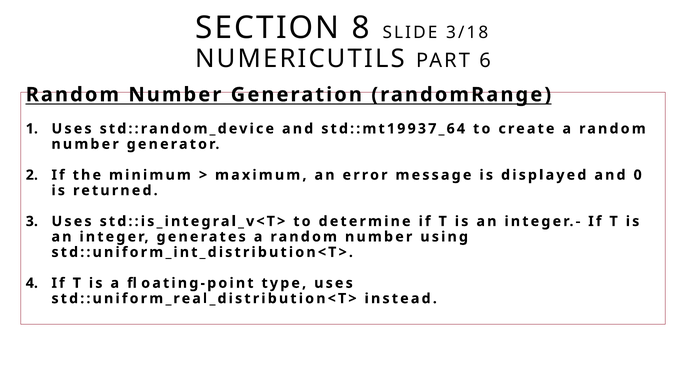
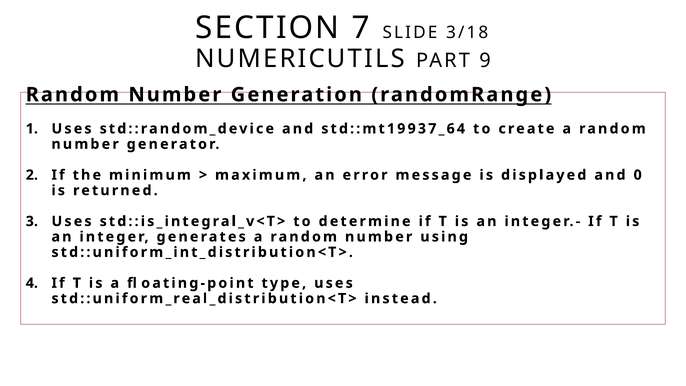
8: 8 -> 7 (361, 28)
6: 6 -> 9 (485, 61)
